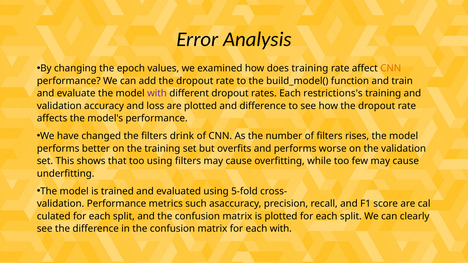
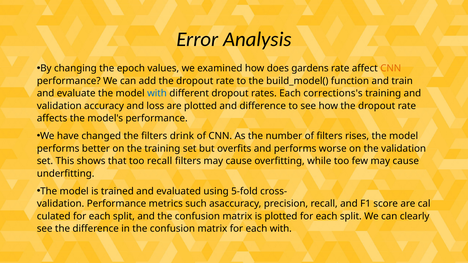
does training: training -> gardens (310, 68)
with colour: purple -> blue (157, 93)
restrictions's: restrictions's -> corrections's (333, 93)
too using: using -> recall (160, 161)
